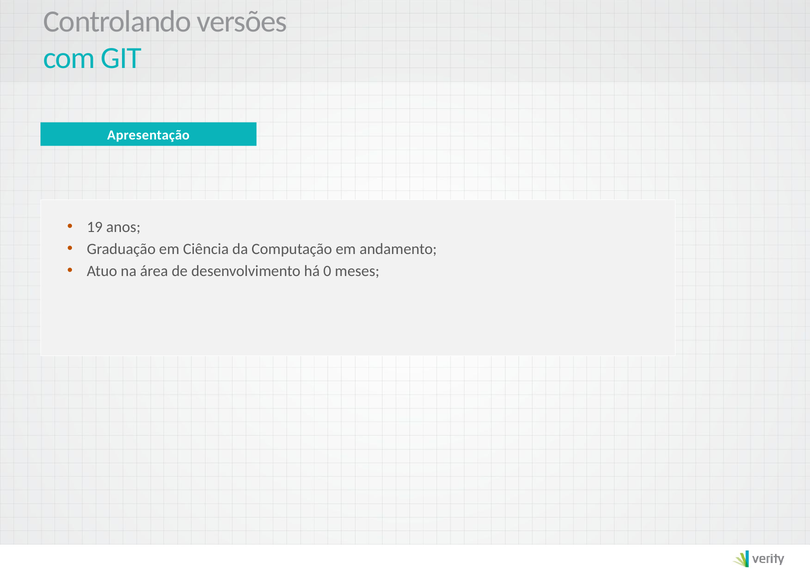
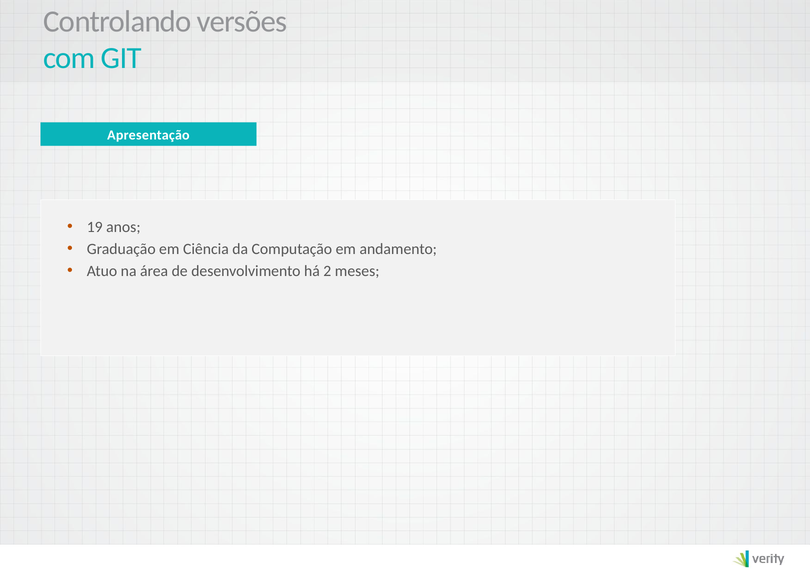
0: 0 -> 2 (327, 271)
